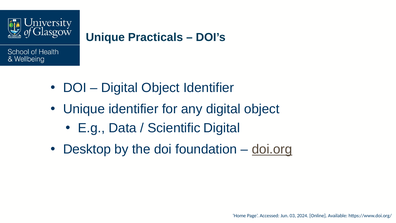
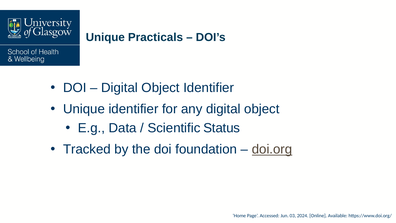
Scientific Digital: Digital -> Status (222, 128)
Desktop: Desktop -> Tracked (87, 149)
